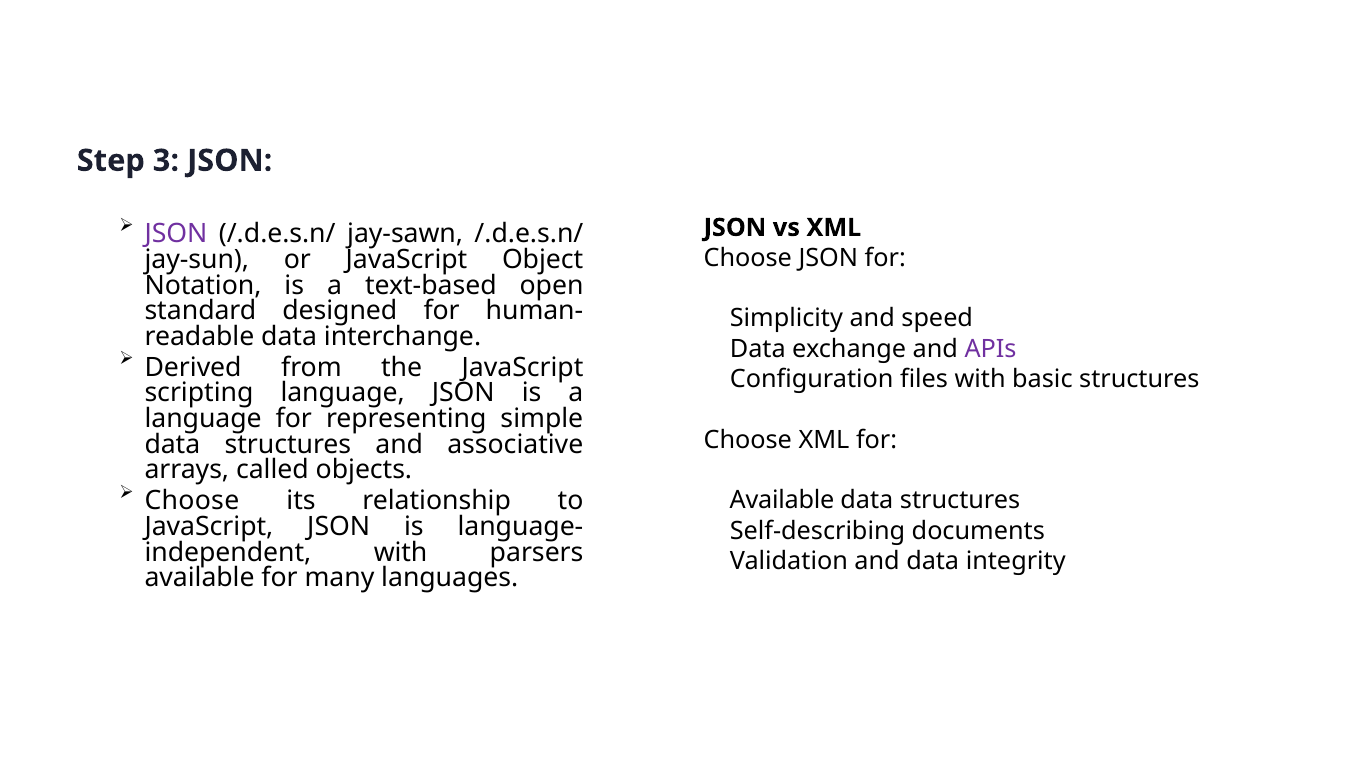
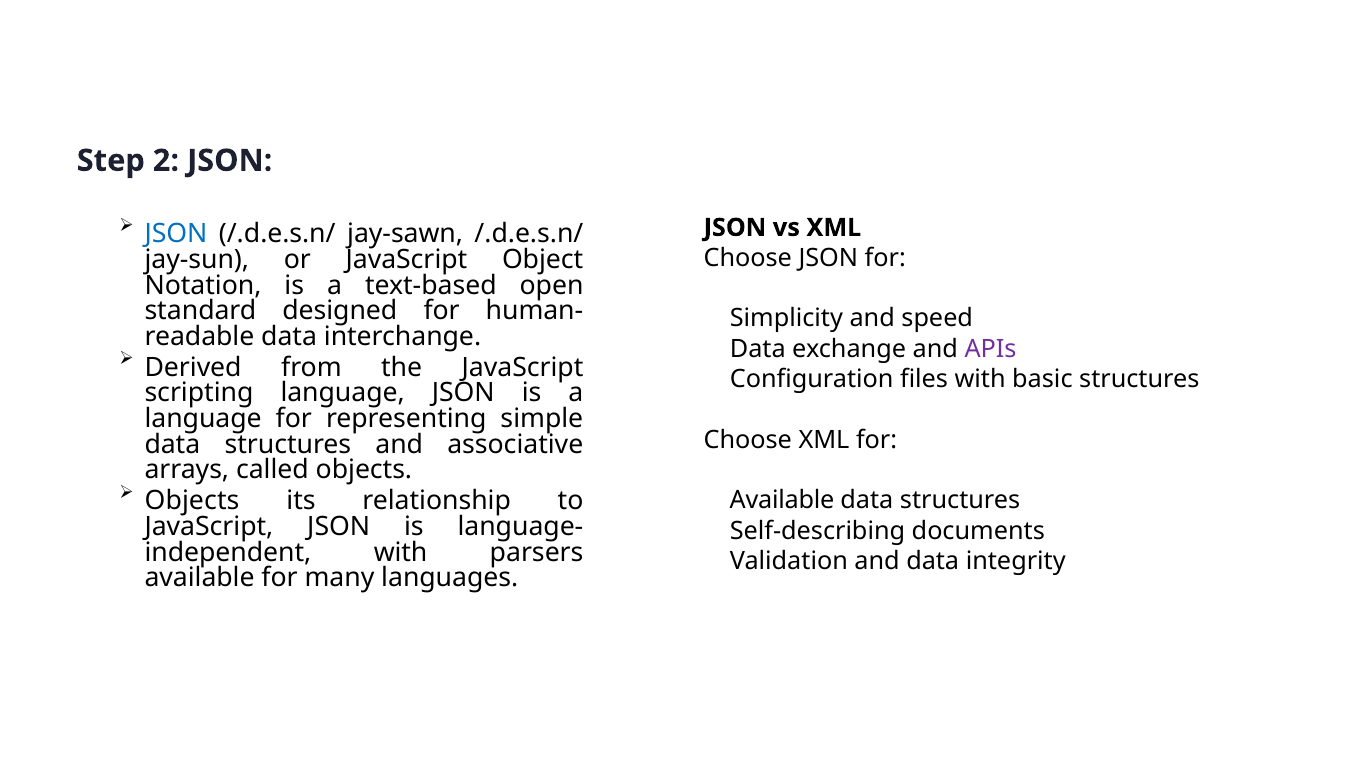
3: 3 -> 2 (166, 161)
JSON colour: purple -> blue (176, 234)
Choose: Choose -> Objects (192, 501)
